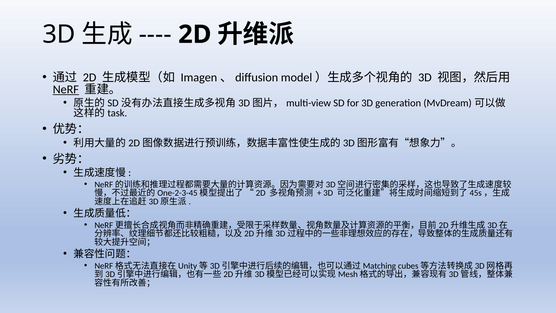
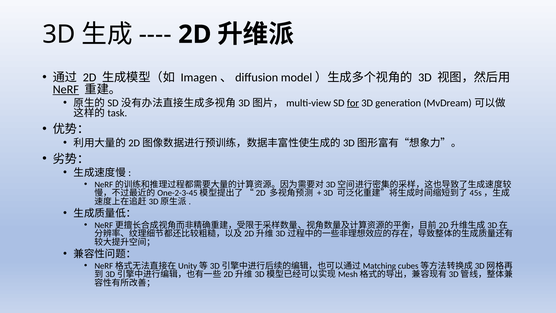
for underline: none -> present (353, 103)
